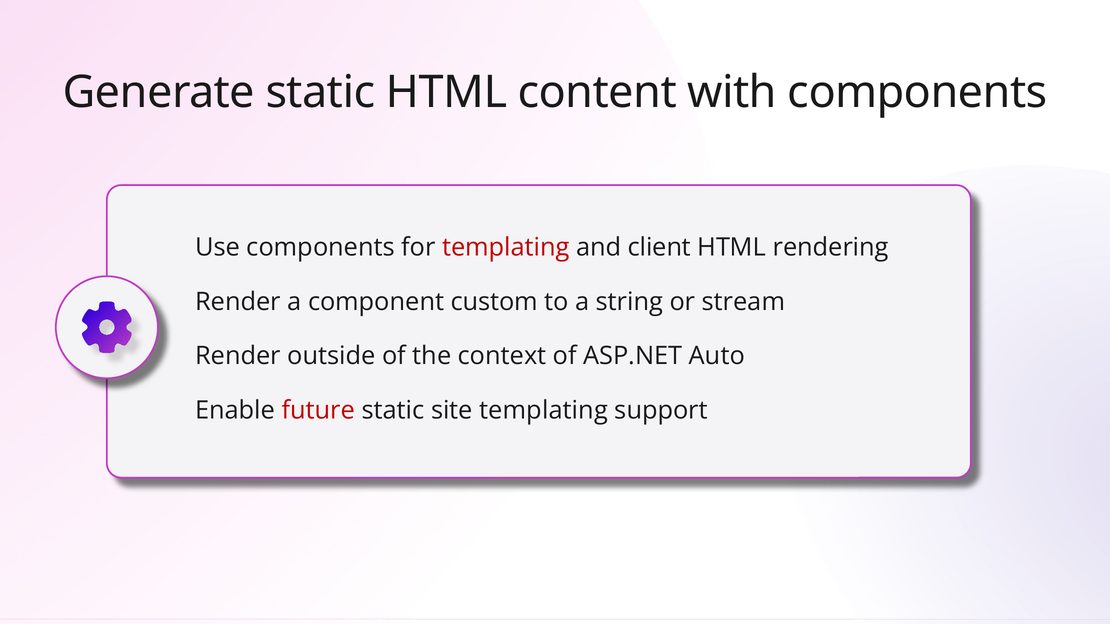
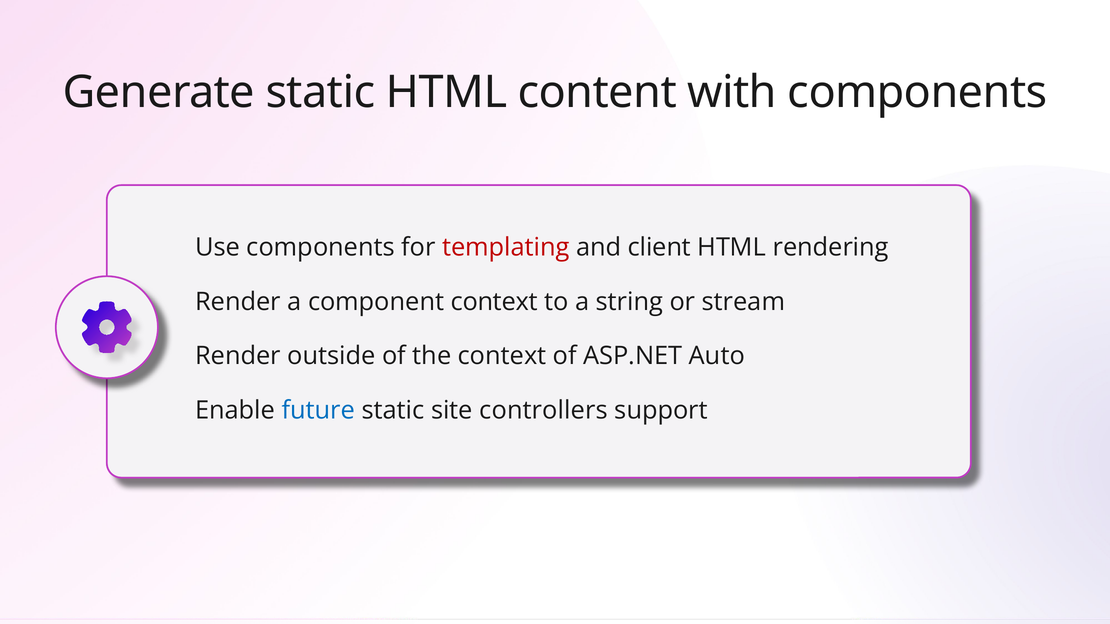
component custom: custom -> context (494, 302)
future colour: red -> blue (318, 411)
site templating: templating -> controllers (544, 411)
